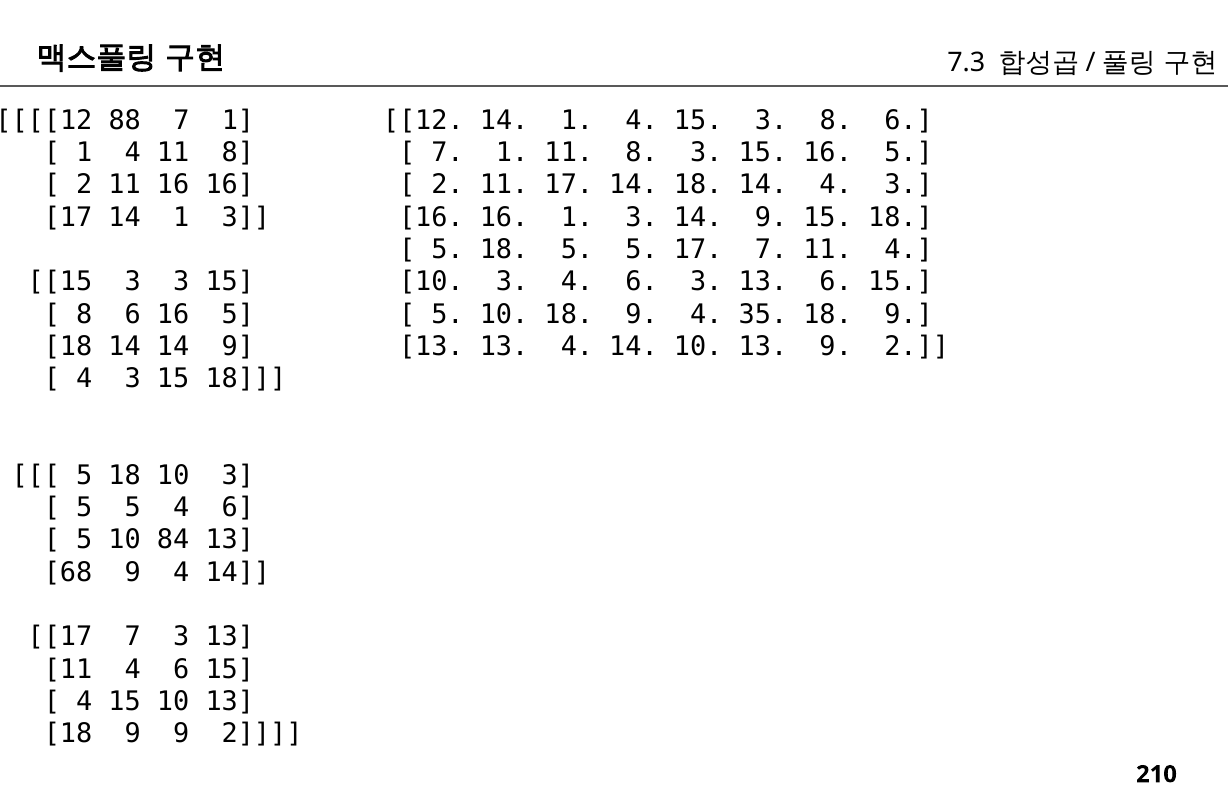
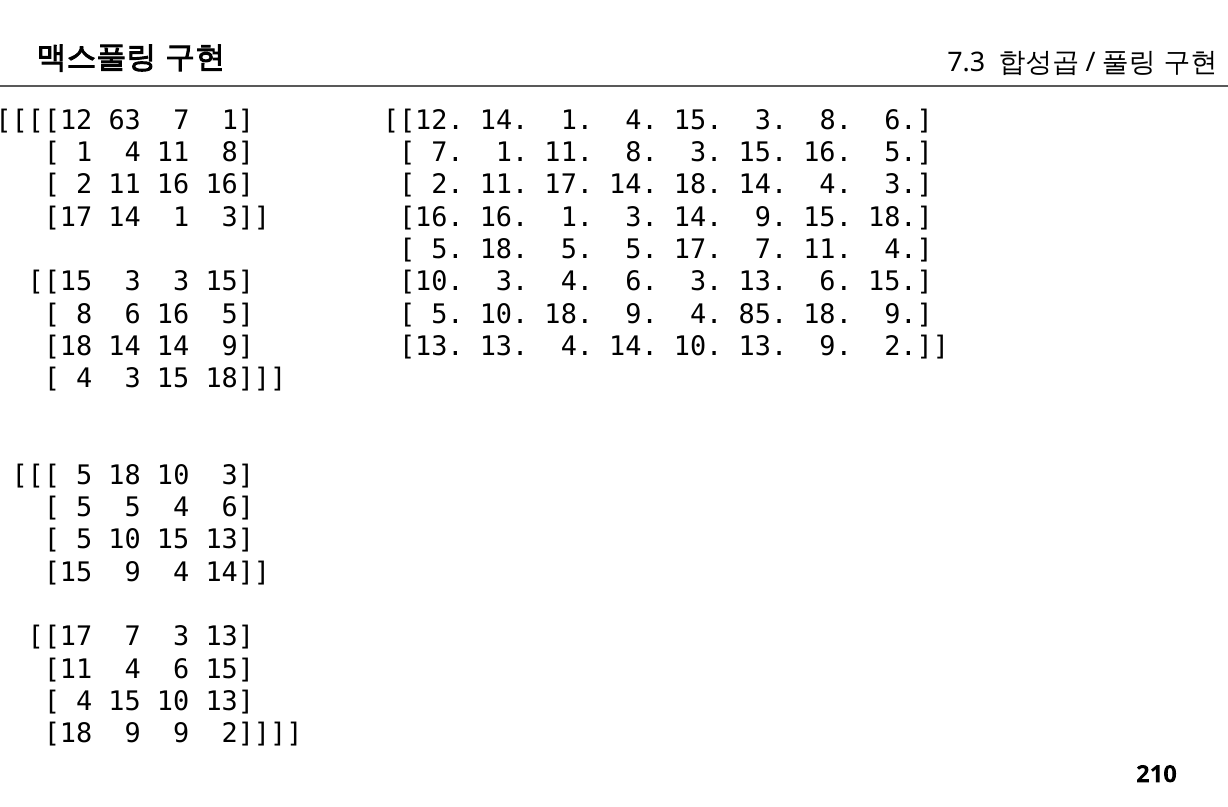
88: 88 -> 63 (125, 120)
35: 35 -> 85 (763, 314)
10 84: 84 -> 15 (173, 540)
68: 68 -> 15 (68, 572)
